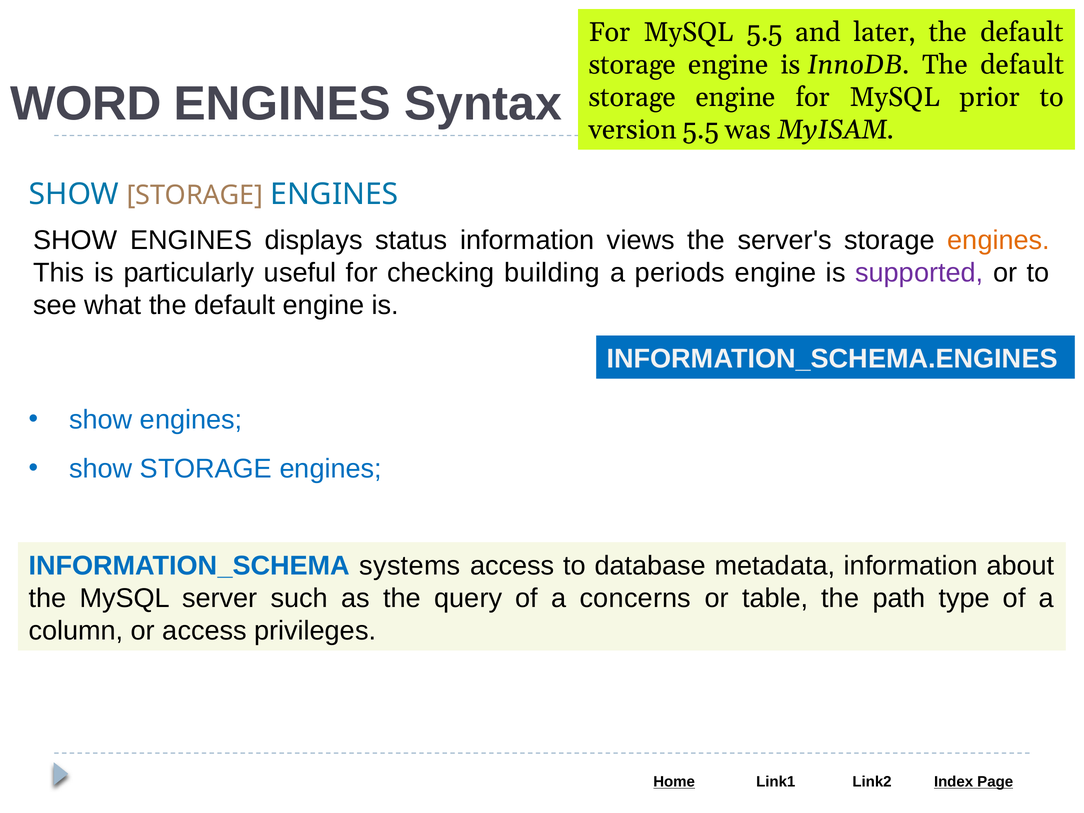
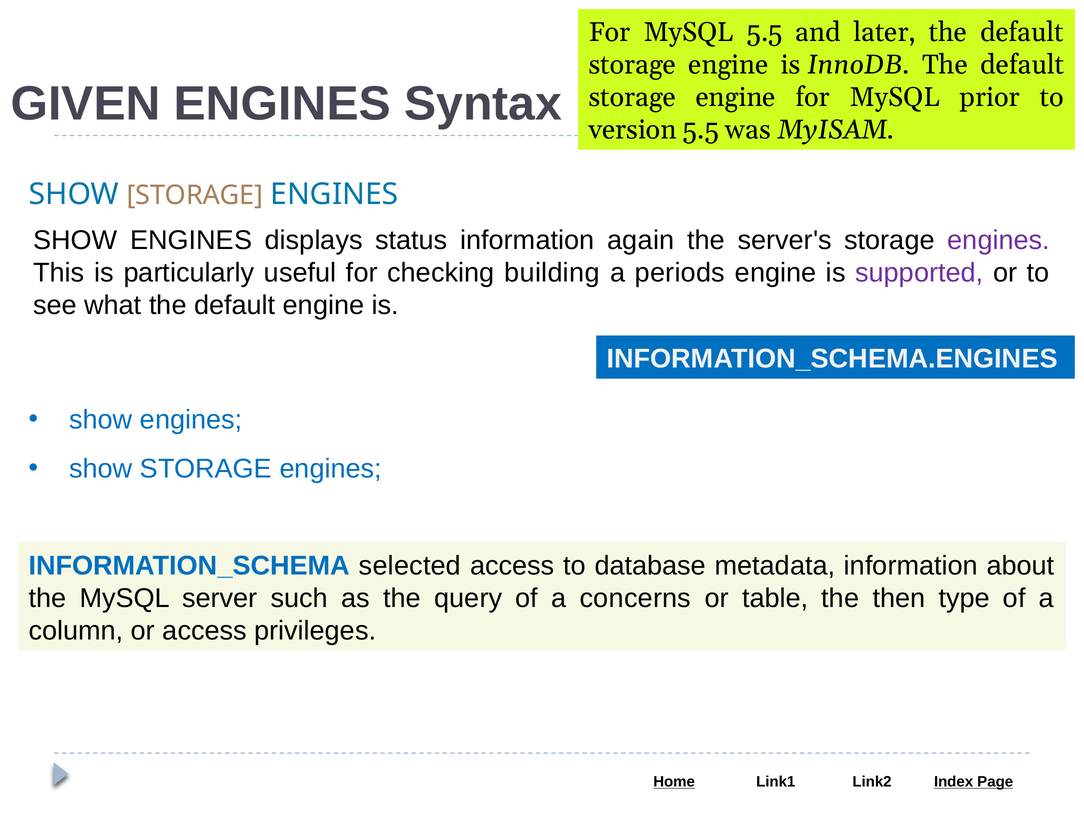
WORD: WORD -> GIVEN (86, 104)
views: views -> again (641, 240)
engines colour: orange -> purple (999, 240)
systems: systems -> selected (410, 566)
path: path -> then (899, 598)
